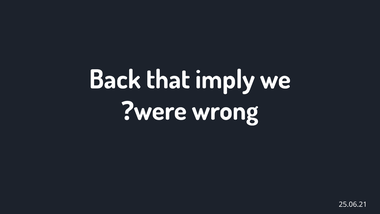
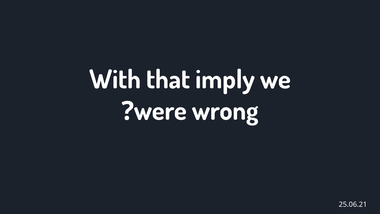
Back: Back -> With (115, 80)
